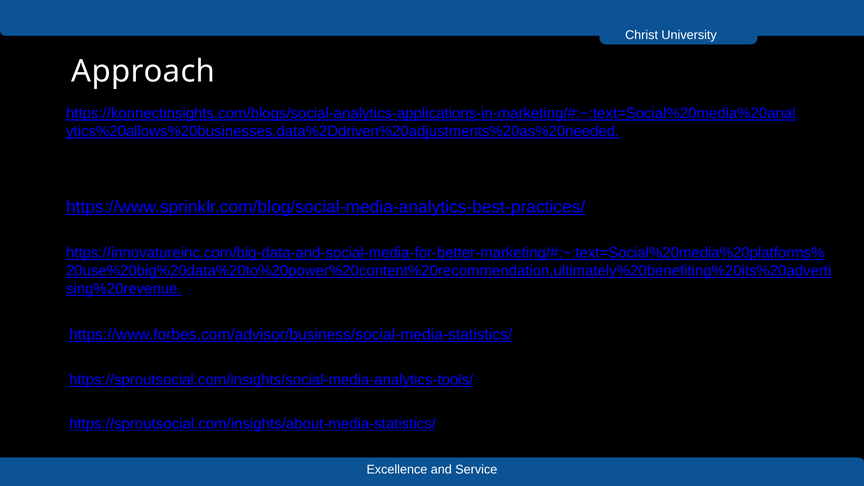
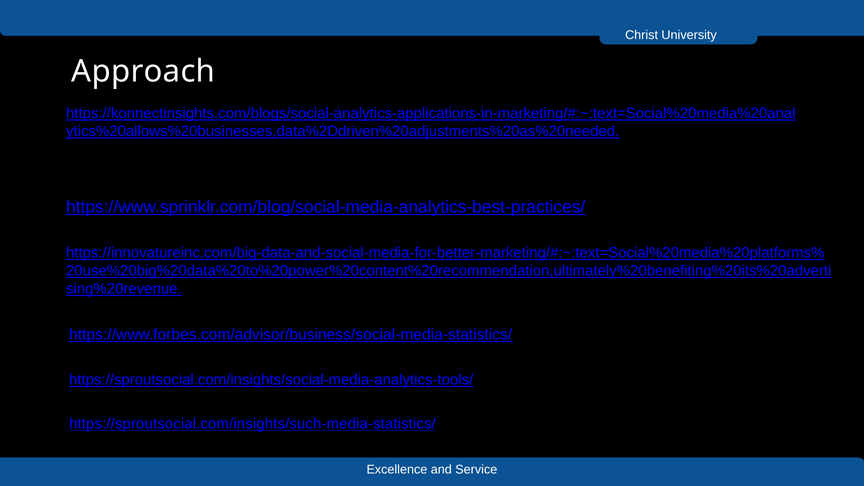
https://sproutsocial.com/insights/about-media-statistics/: https://sproutsocial.com/insights/about-media-statistics/ -> https://sproutsocial.com/insights/such-media-statistics/ (252, 424)
